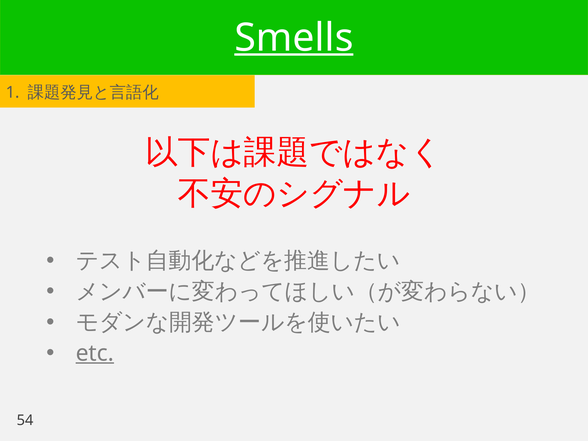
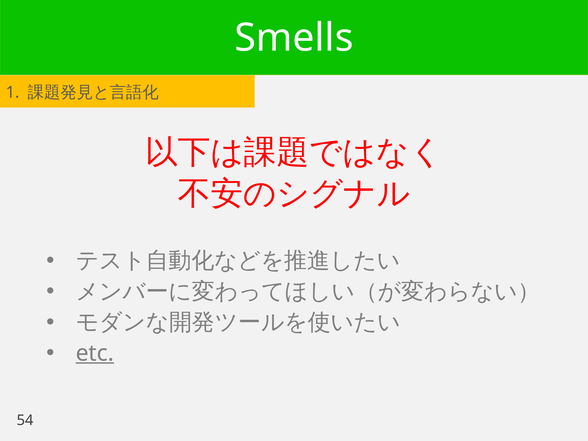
Smells underline: present -> none (294, 38)
